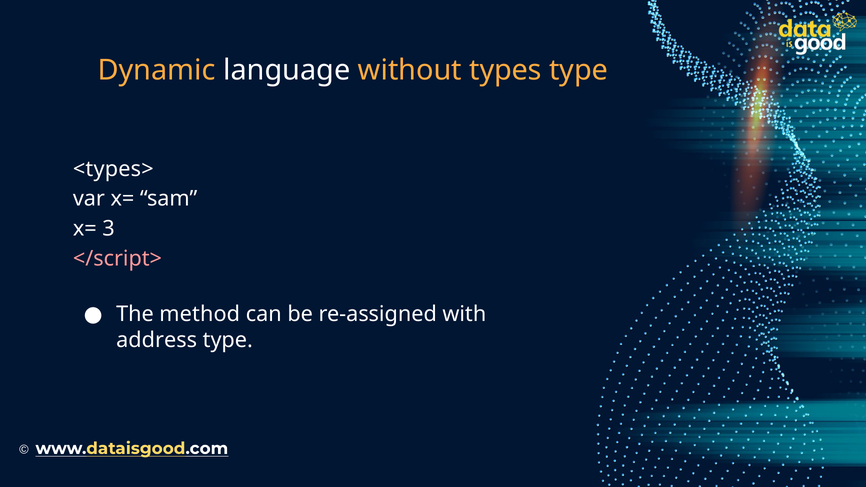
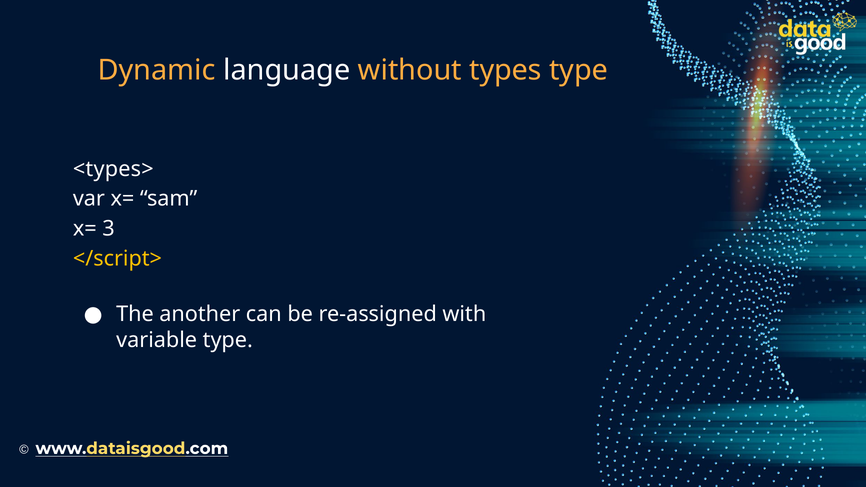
</script> colour: pink -> yellow (117, 259)
method: method -> another (200, 314)
address: address -> variable (157, 340)
